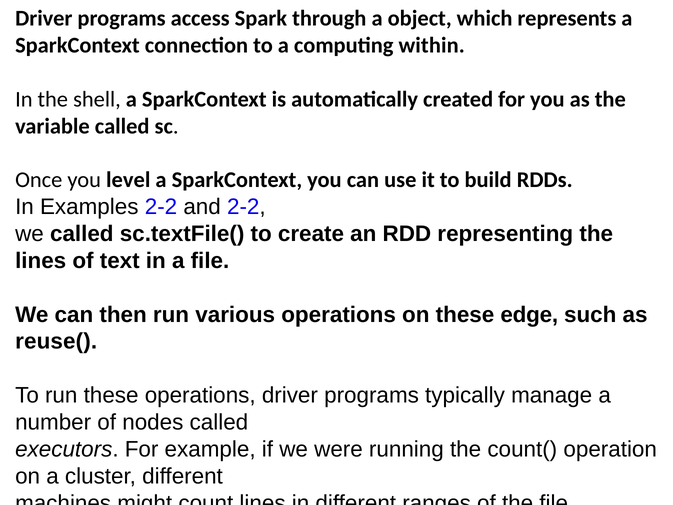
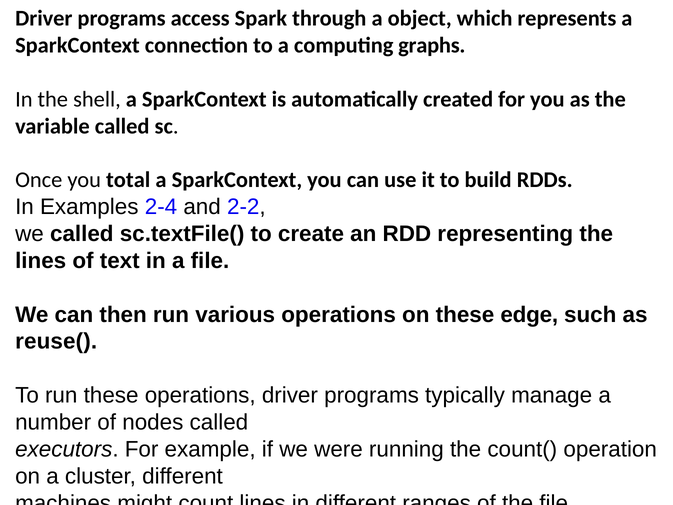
within: within -> graphs (432, 45)
level: level -> total (128, 180)
Examples 2-2: 2-2 -> 2-4 (161, 207)
